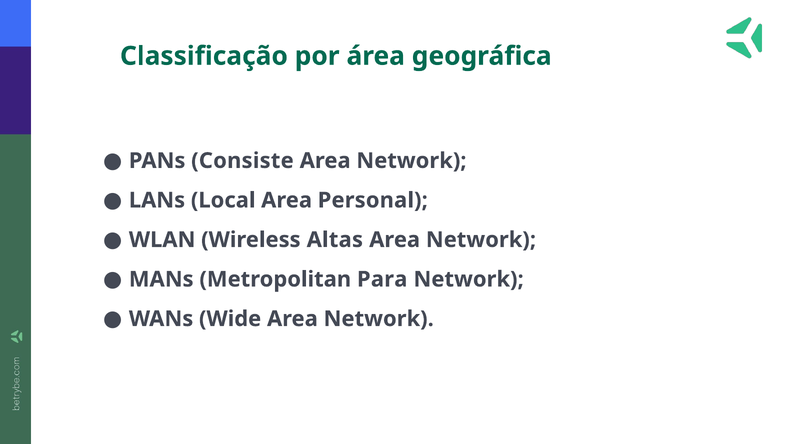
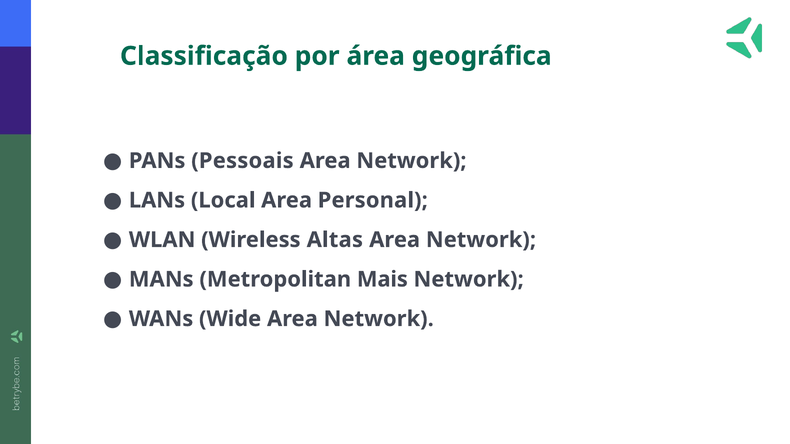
Consiste: Consiste -> Pessoais (242, 161)
Para: Para -> Mais (382, 280)
